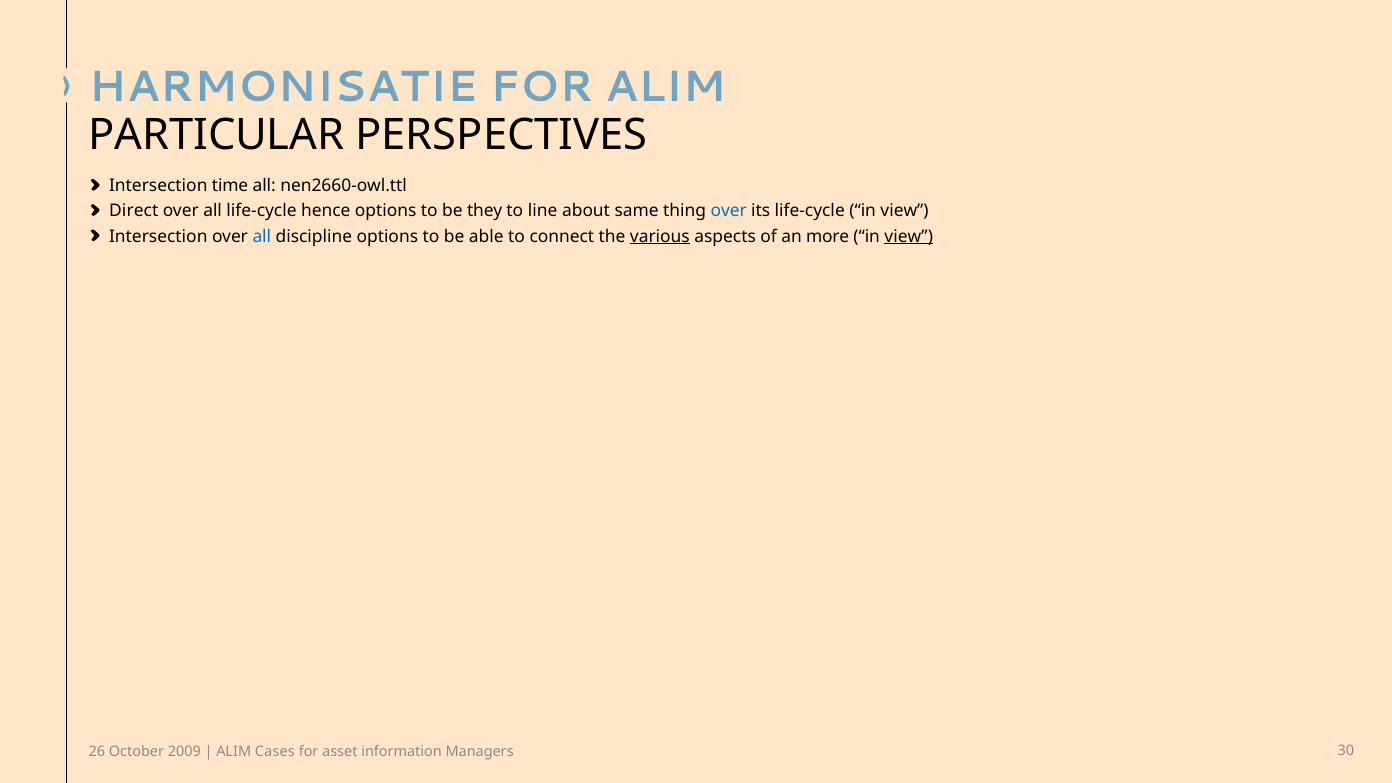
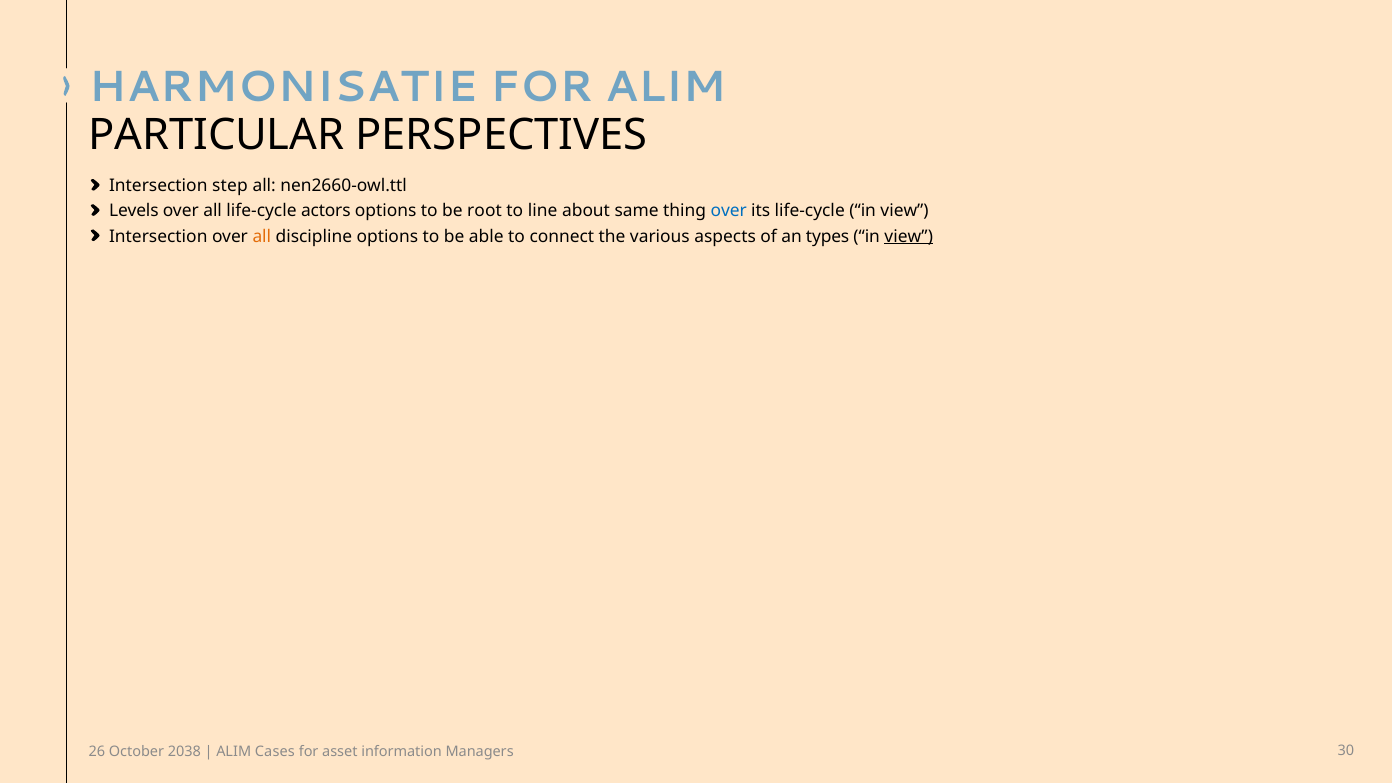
time: time -> step (230, 186)
Direct: Direct -> Levels (134, 211)
hence: hence -> actors (326, 211)
they: they -> root (485, 211)
all colour: blue -> orange (262, 236)
various underline: present -> none (660, 236)
more: more -> types (828, 236)
2009: 2009 -> 2038 (184, 751)
